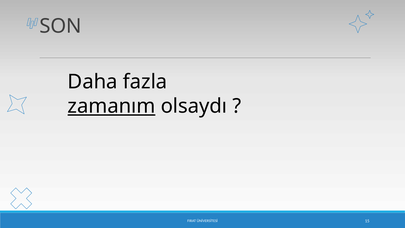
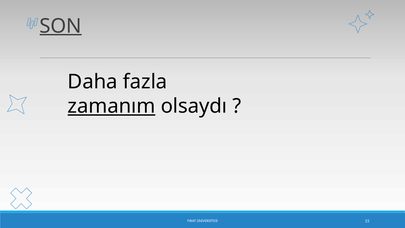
SON underline: none -> present (61, 26)
